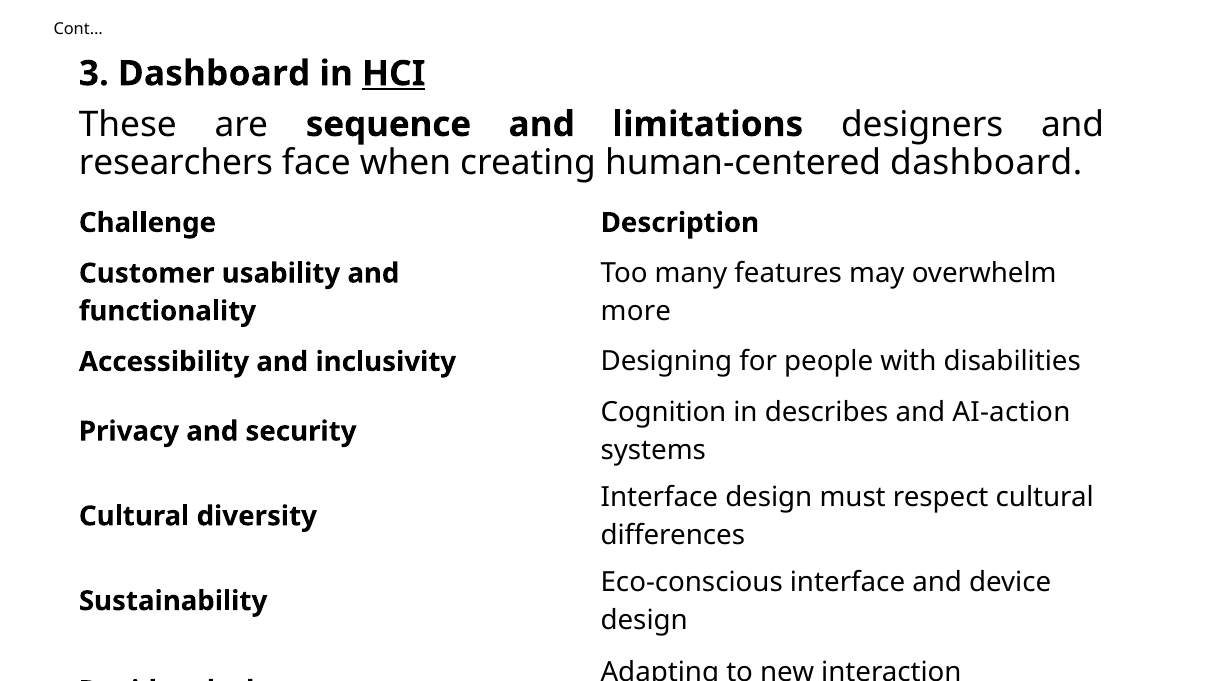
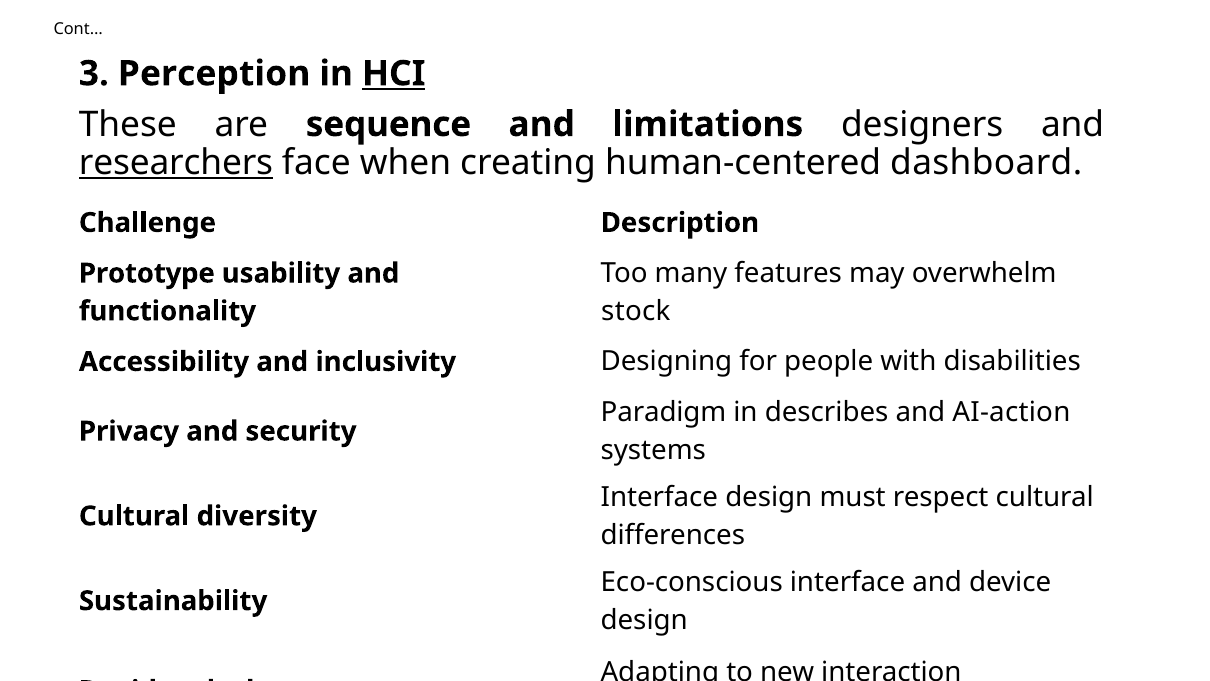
3 Dashboard: Dashboard -> Perception (214, 74)
researchers underline: none -> present (176, 162)
Customer: Customer -> Prototype (147, 273)
more: more -> stock (636, 311)
Cognition: Cognition -> Paradigm (664, 412)
